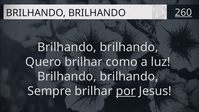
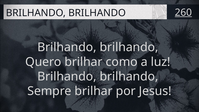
por underline: present -> none (126, 91)
